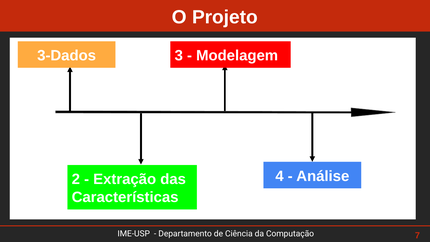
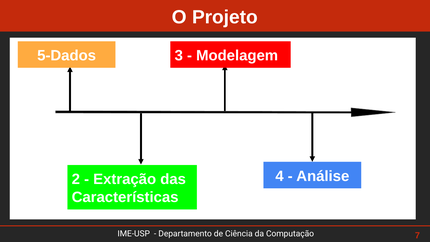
3-Dados: 3-Dados -> 5-Dados (67, 56)
